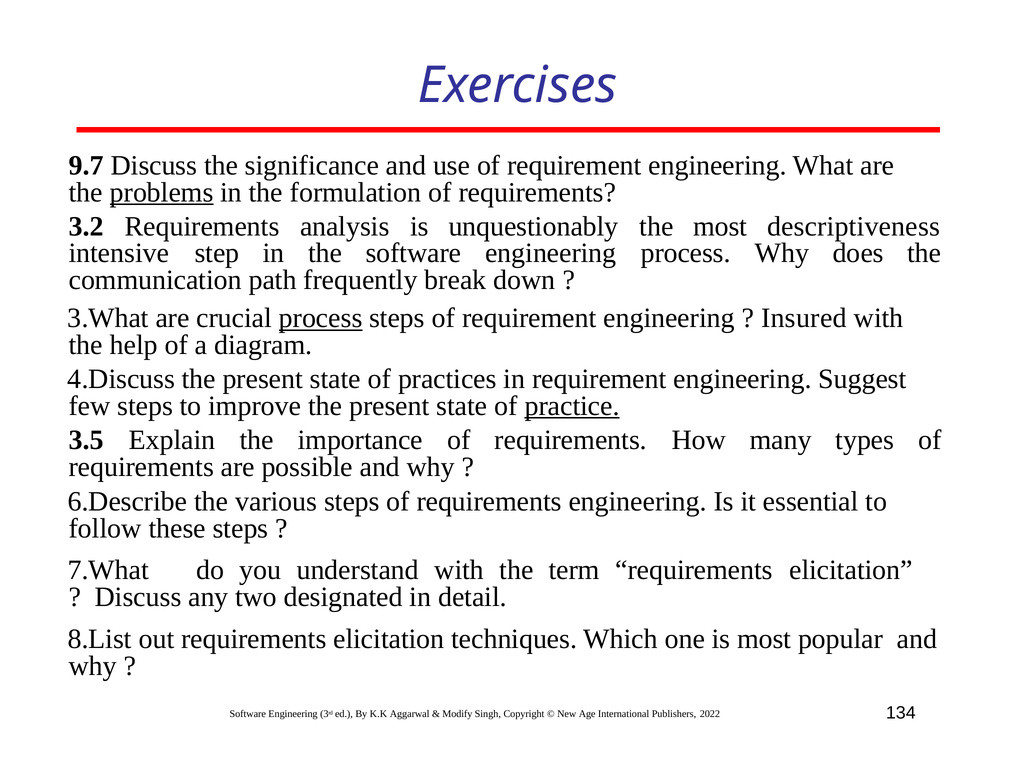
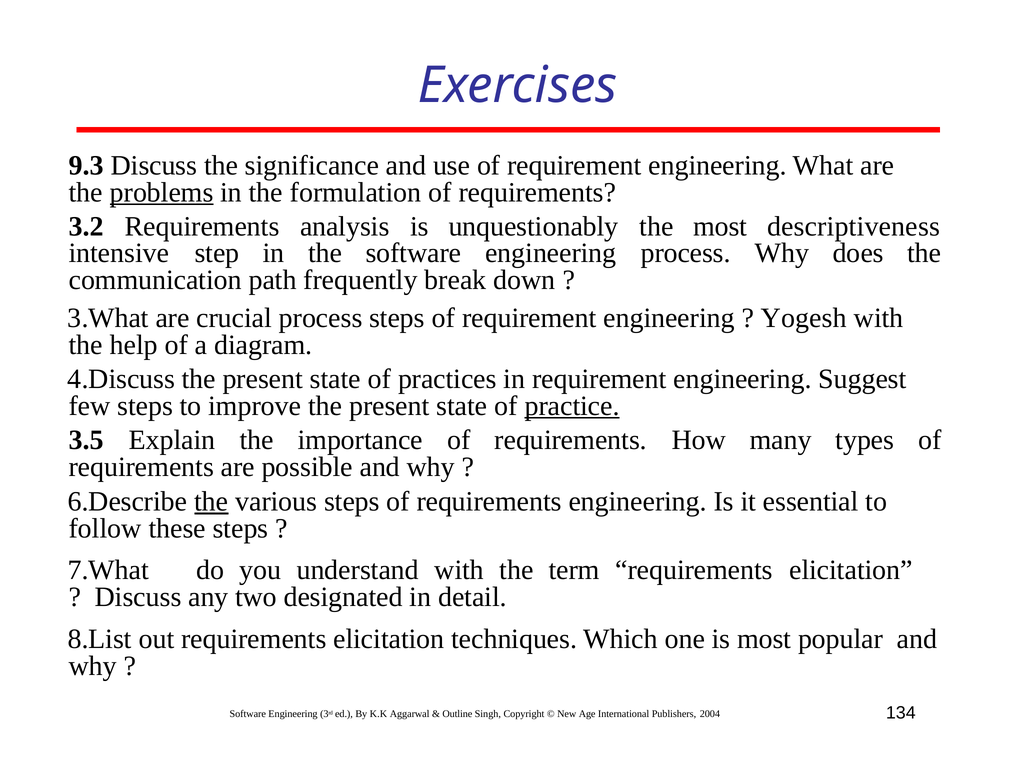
9.7: 9.7 -> 9.3 (86, 166)
process underline: present -> none (321, 318)
Insured: Insured -> Yogesh (804, 318)
the underline: none -> present (211, 502)
Modify: Modify -> Outline (457, 714)
2022: 2022 -> 2004 (710, 714)
